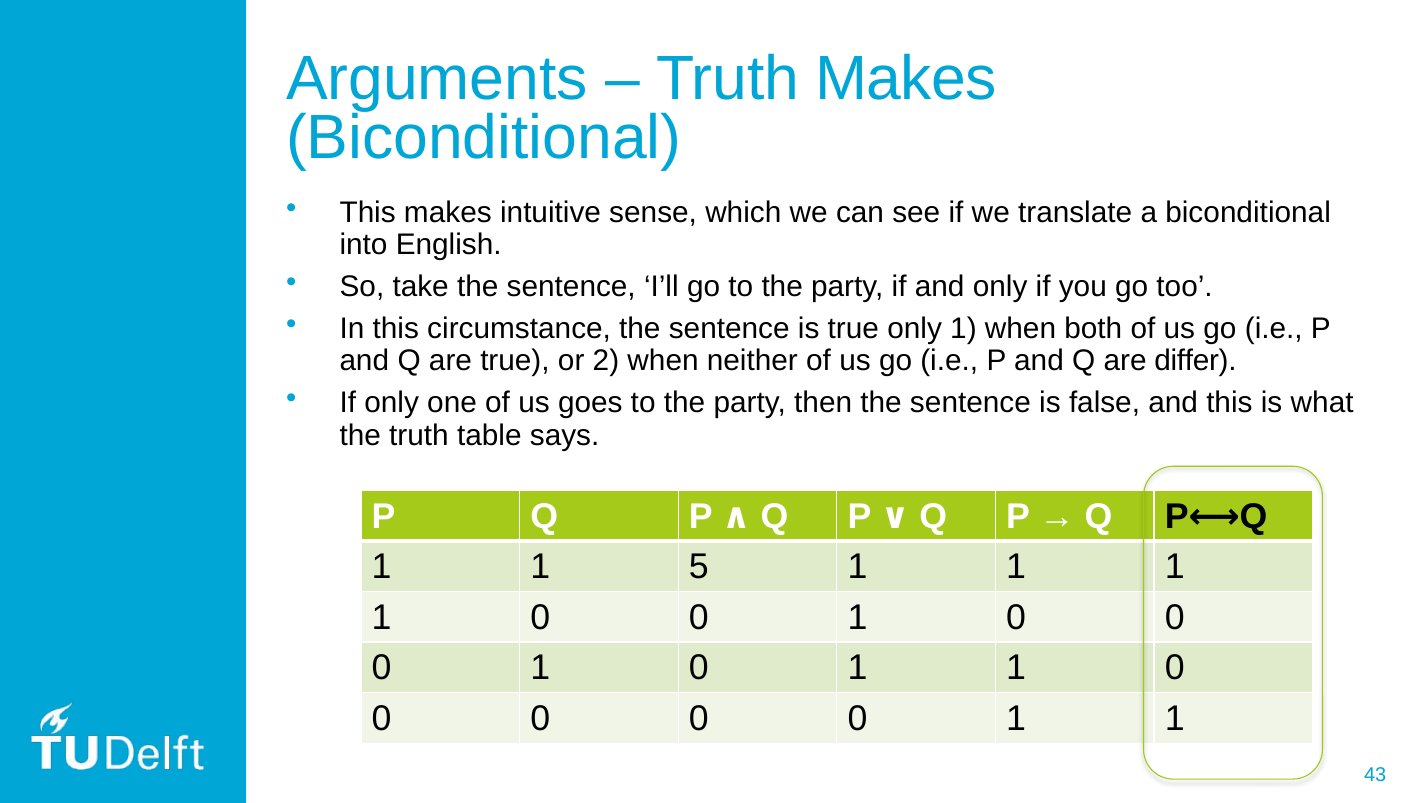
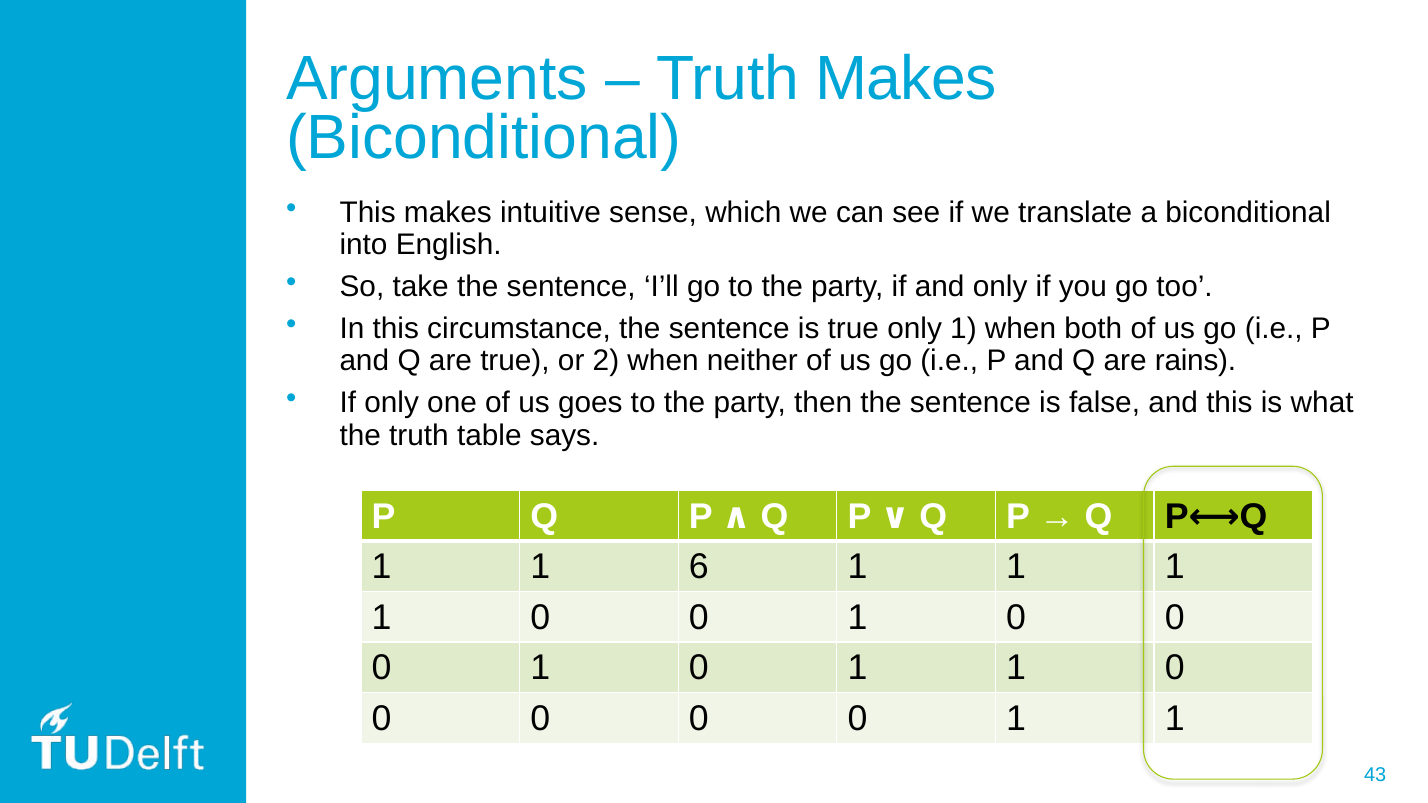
differ: differ -> rains (1195, 361)
5: 5 -> 6 (699, 567)
